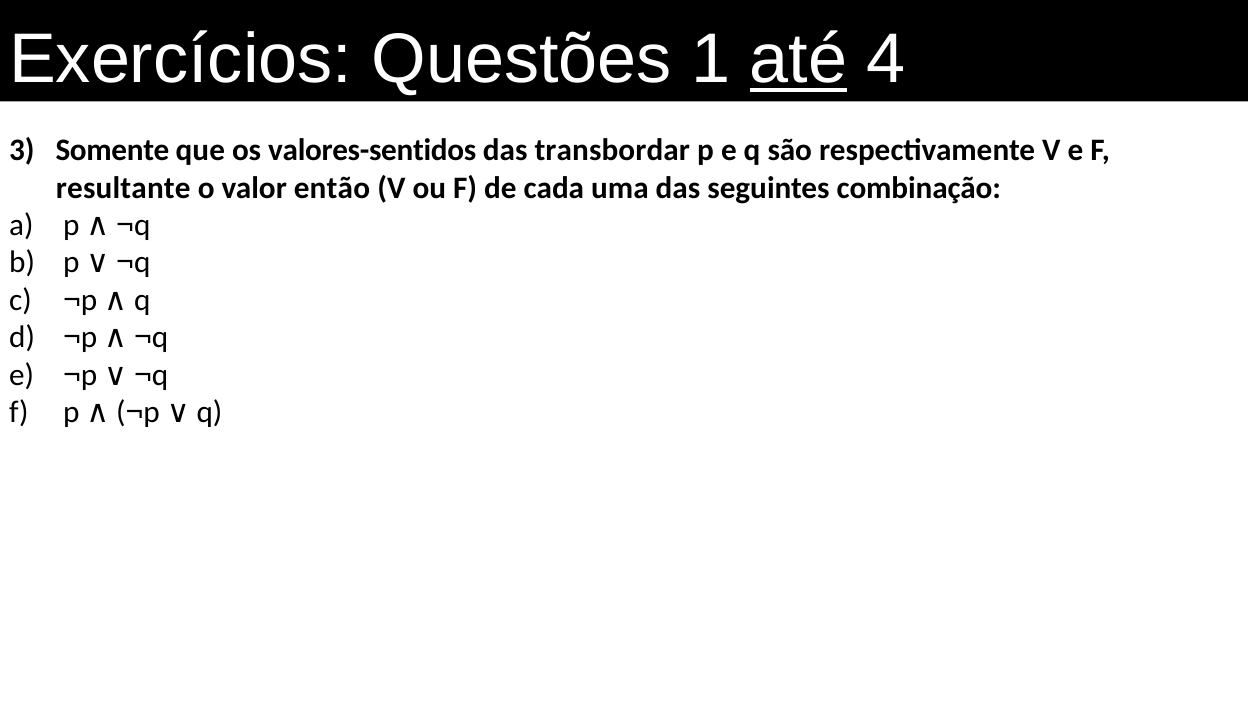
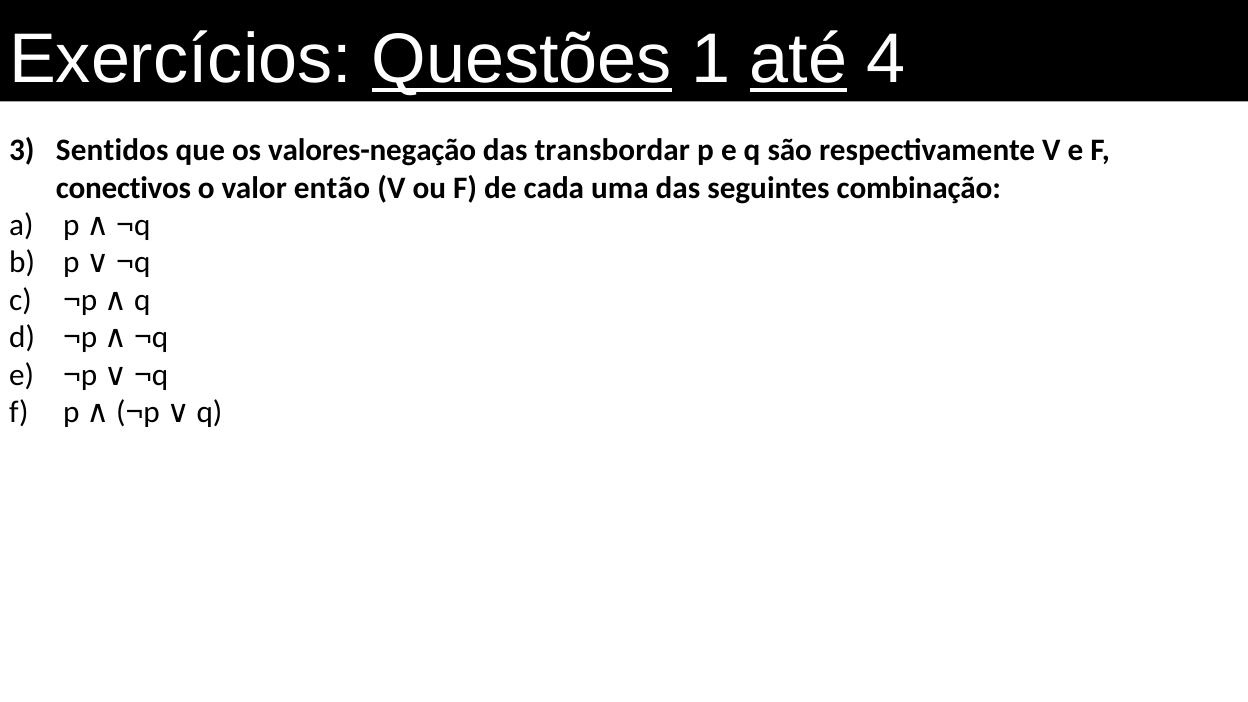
Questões underline: none -> present (522, 59)
Somente: Somente -> Sentidos (112, 150)
valores-sentidos: valores-sentidos -> valores-negação (372, 150)
resultante: resultante -> conectivos (124, 188)
